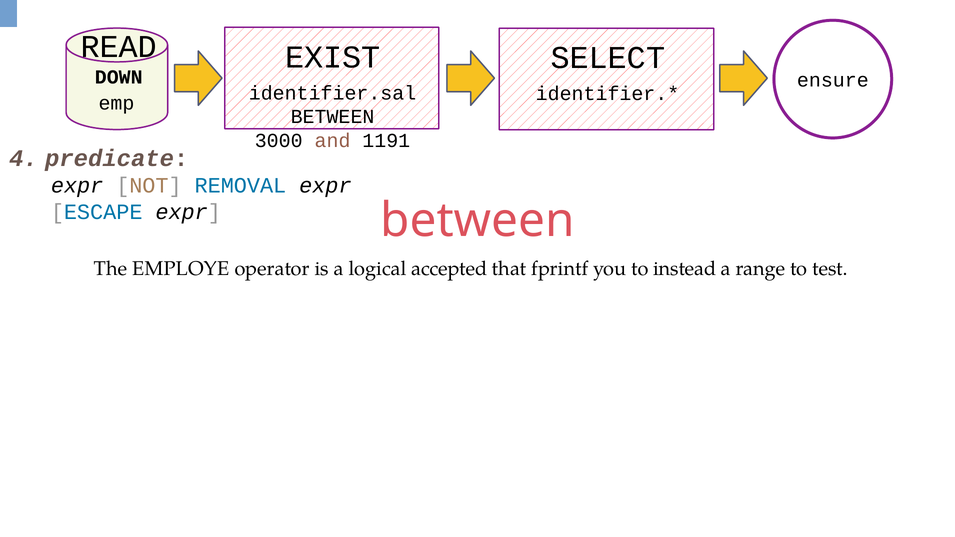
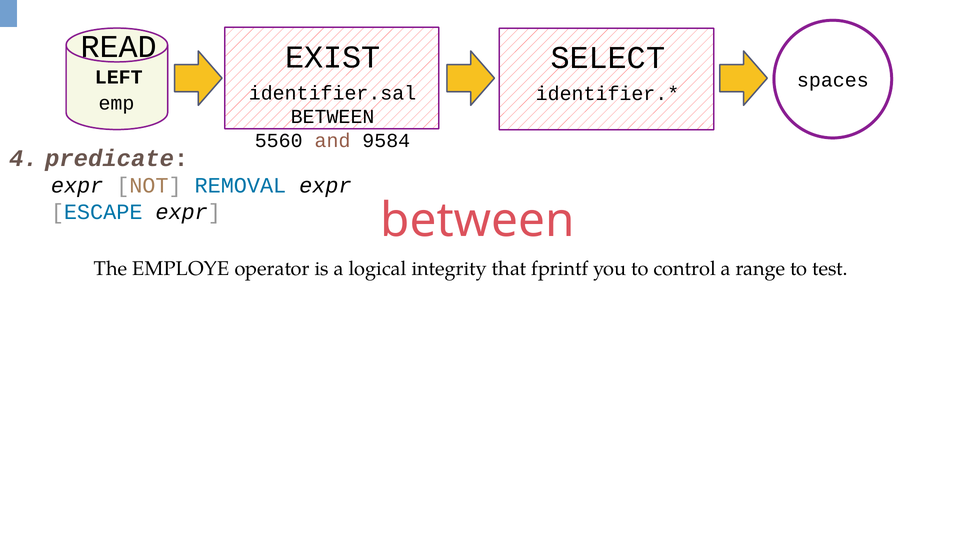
DOWN: DOWN -> LEFT (119, 77)
ensure: ensure -> spaces (833, 80)
3000: 3000 -> 5560 (279, 141)
1191: 1191 -> 9584 (386, 141)
accepted: accepted -> integrity (449, 269)
instead: instead -> control (685, 269)
